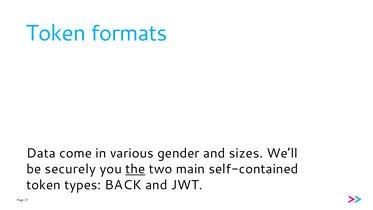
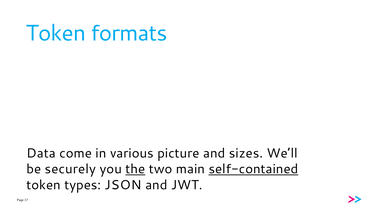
gender: gender -> picture (178, 153)
self-contained underline: none -> present (253, 169)
BACK: BACK -> JSON (123, 185)
